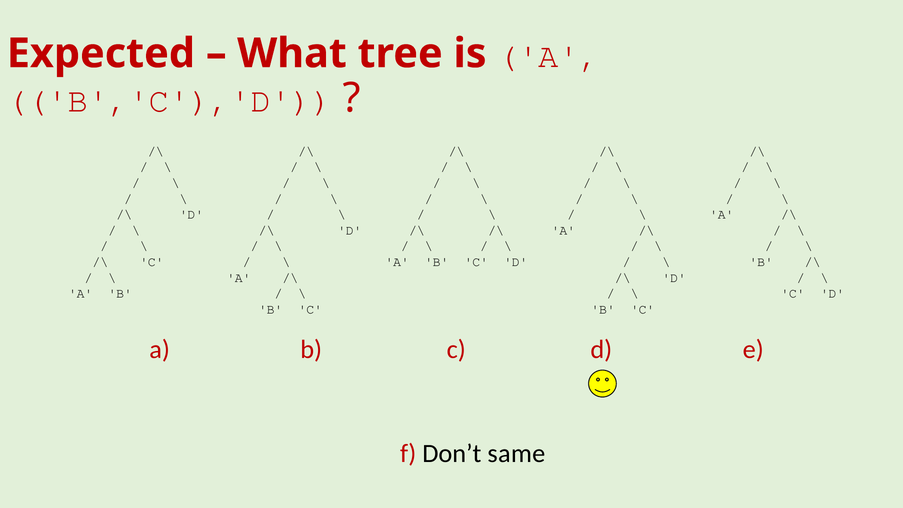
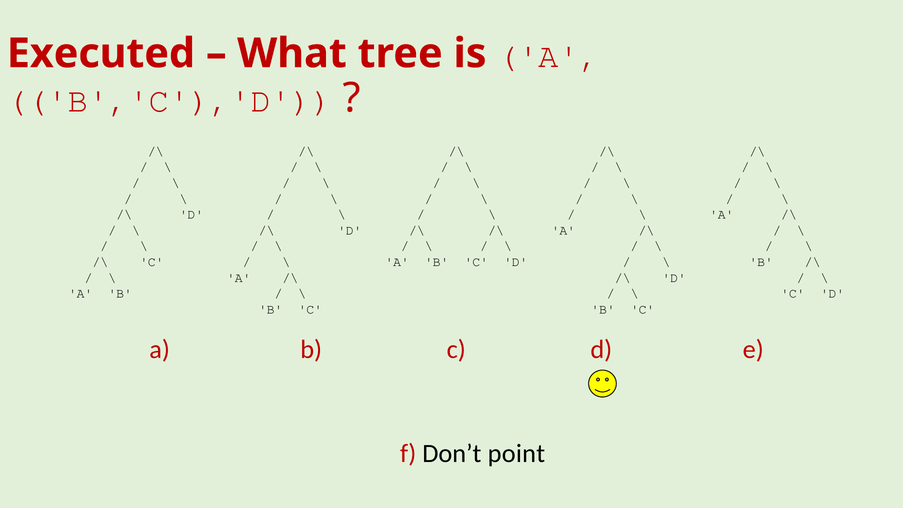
Expected: Expected -> Executed (101, 54)
same: same -> point (516, 454)
